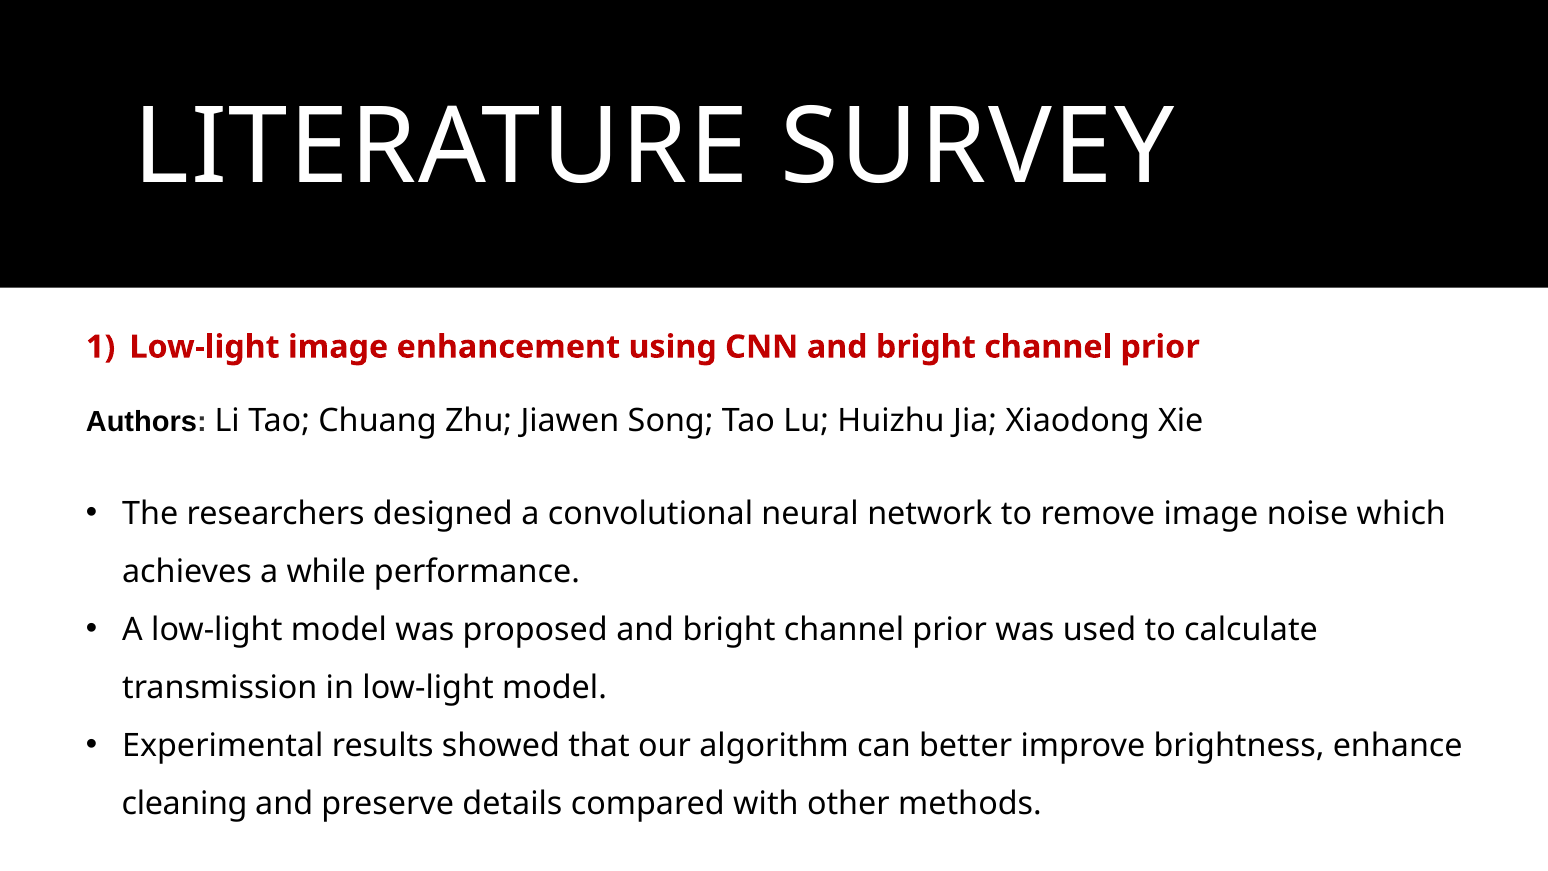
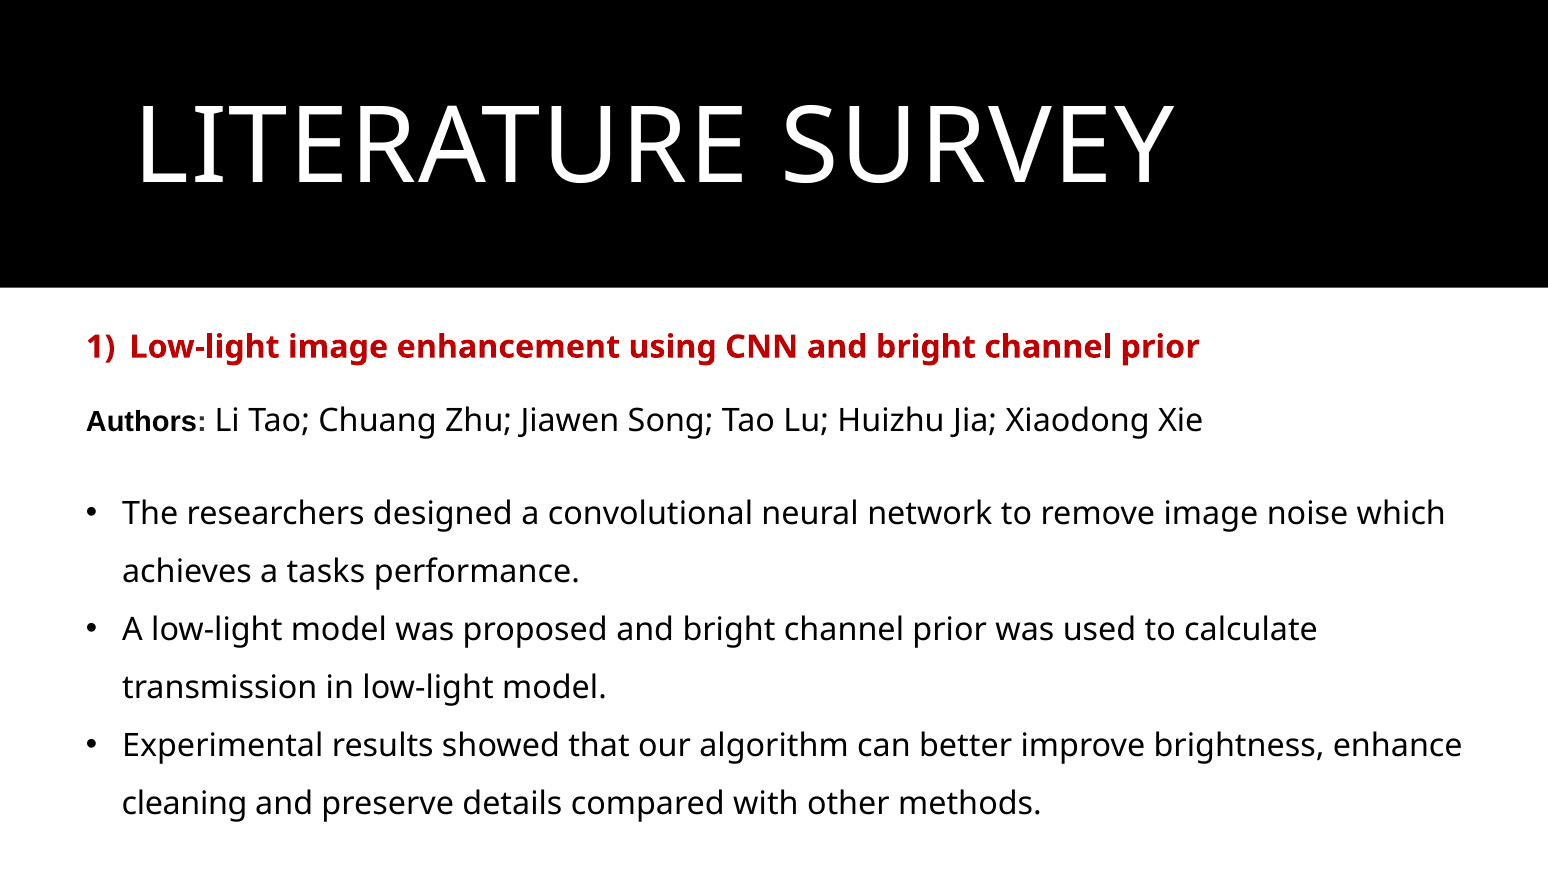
while: while -> tasks (326, 571)
